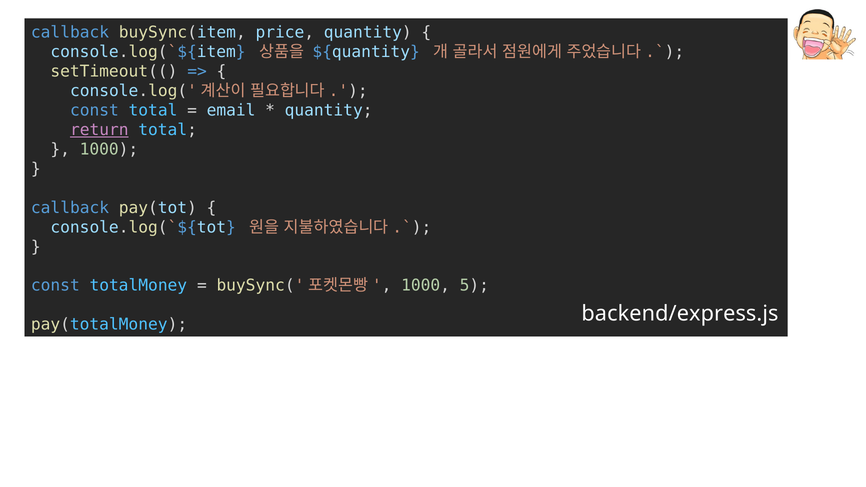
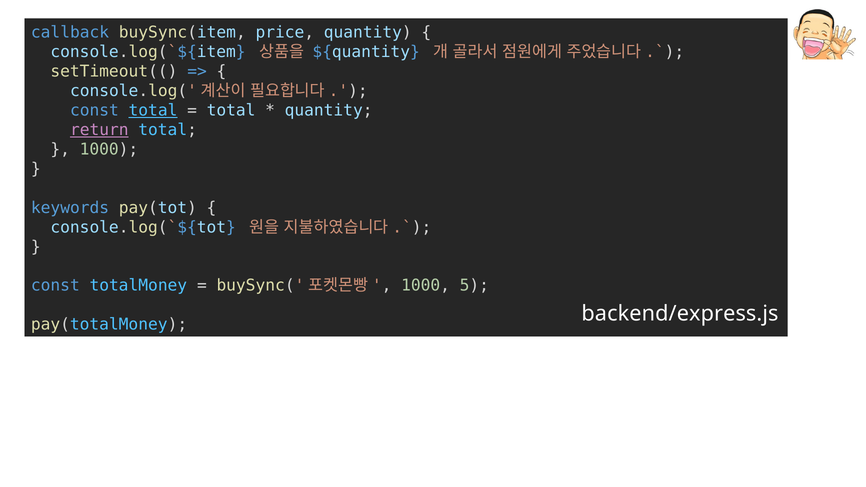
total underline: none -> present (153, 110)
email: email -> total (231, 110)
callback: callback -> keywords (70, 208)
